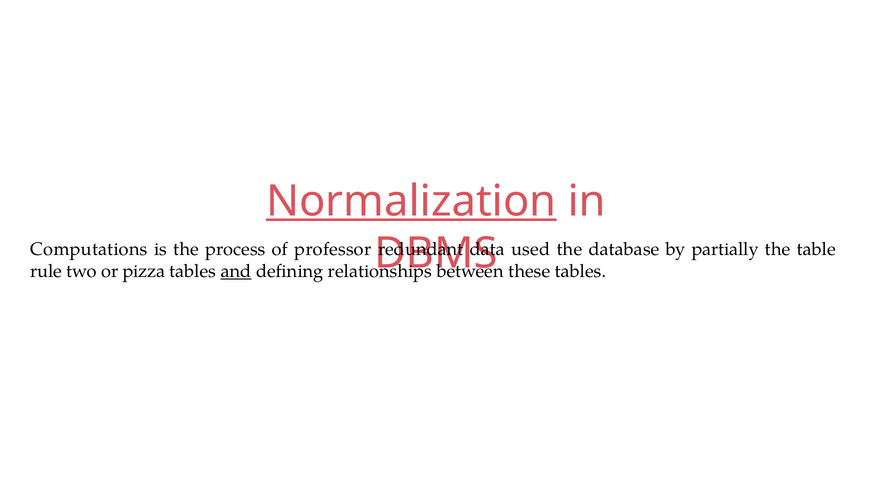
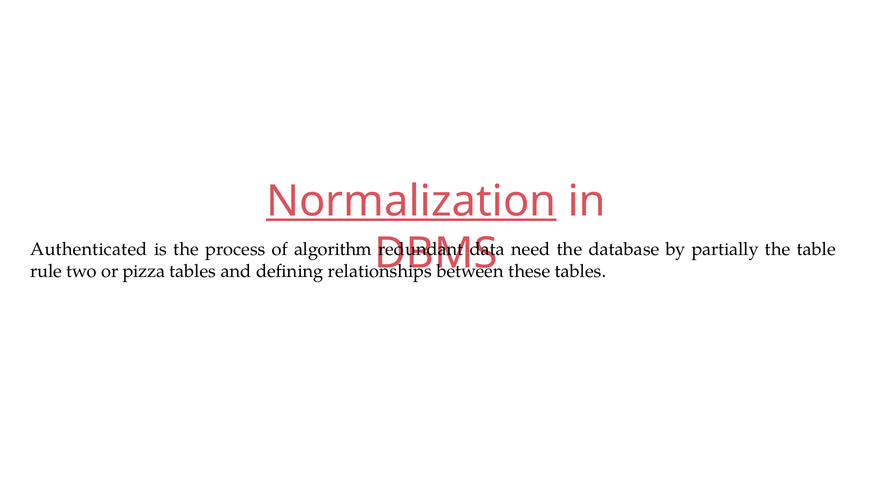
Computations: Computations -> Authenticated (89, 250)
professor: professor -> algorithm (333, 250)
used: used -> need (531, 250)
and underline: present -> none (236, 272)
